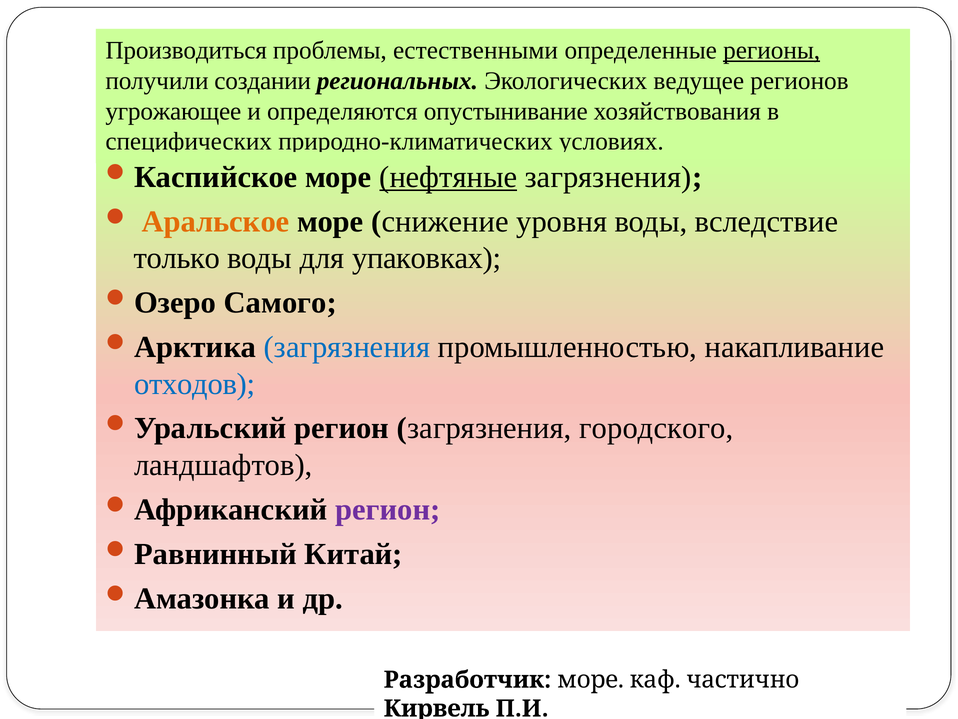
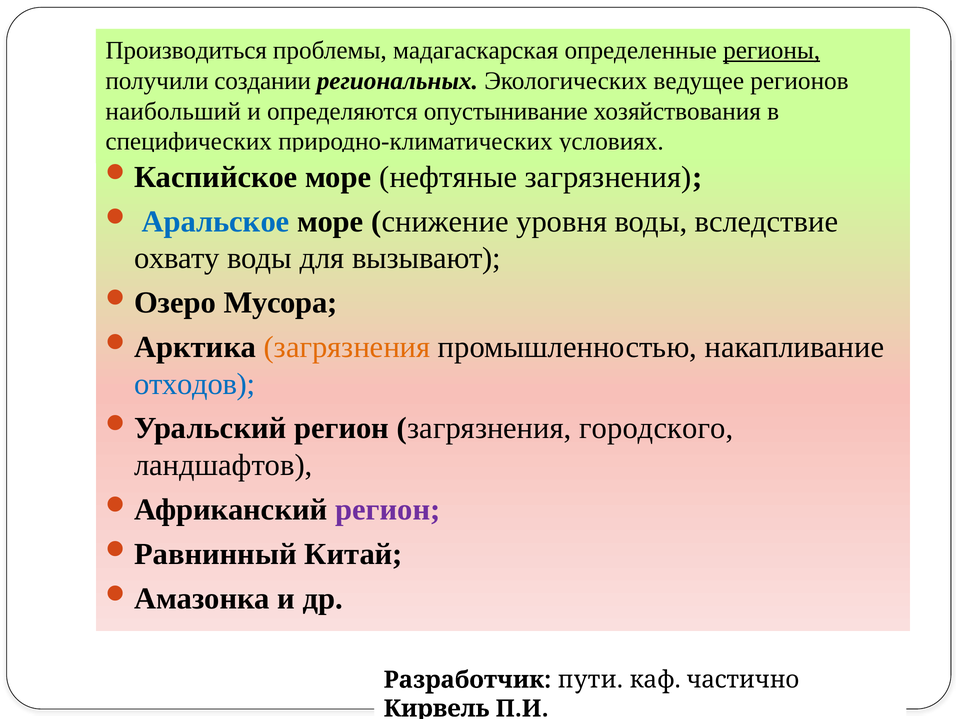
естественными: естественными -> мадагаскарская (476, 50)
угрожающее: угрожающее -> наибольший (173, 111)
нефтяные underline: present -> none (448, 177)
Аральское colour: orange -> blue (216, 221)
только: только -> охвату (177, 258)
упаковках: упаковках -> вызывают (427, 258)
Самого: Самого -> Мусора (280, 303)
загрязнения colour: blue -> orange (347, 347)
Разработчик море: море -> пути (590, 679)
